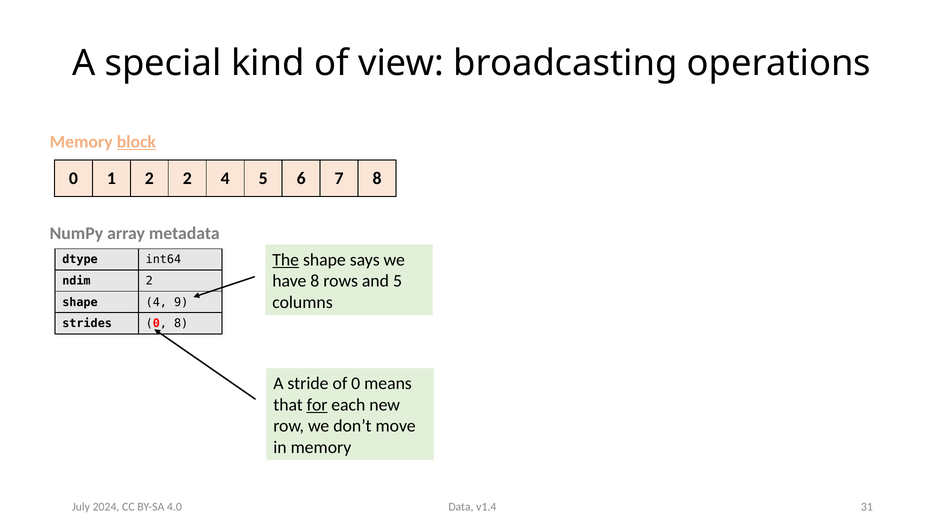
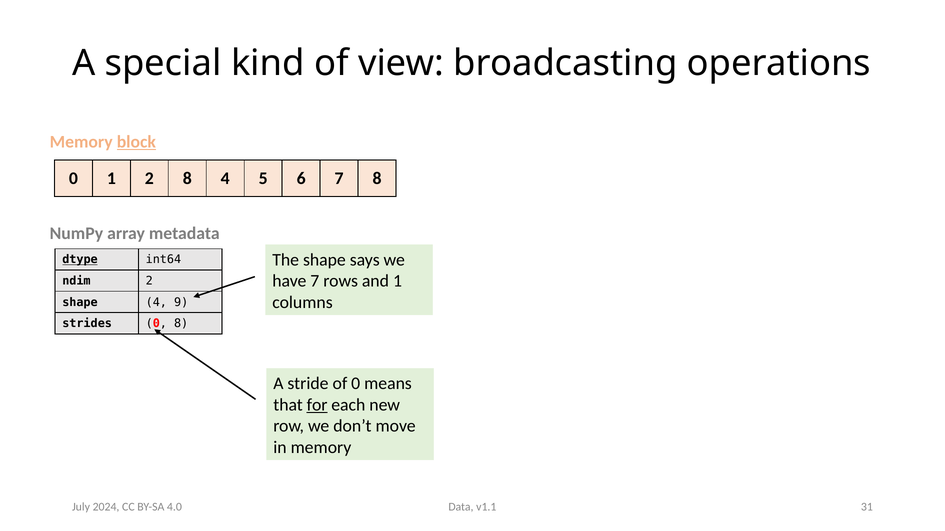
2 2: 2 -> 8 (187, 179)
The underline: present -> none (286, 260)
dtype underline: none -> present (80, 260)
have 8: 8 -> 7 (315, 281)
and 5: 5 -> 1 (397, 281)
v1.4: v1.4 -> v1.1 (486, 508)
